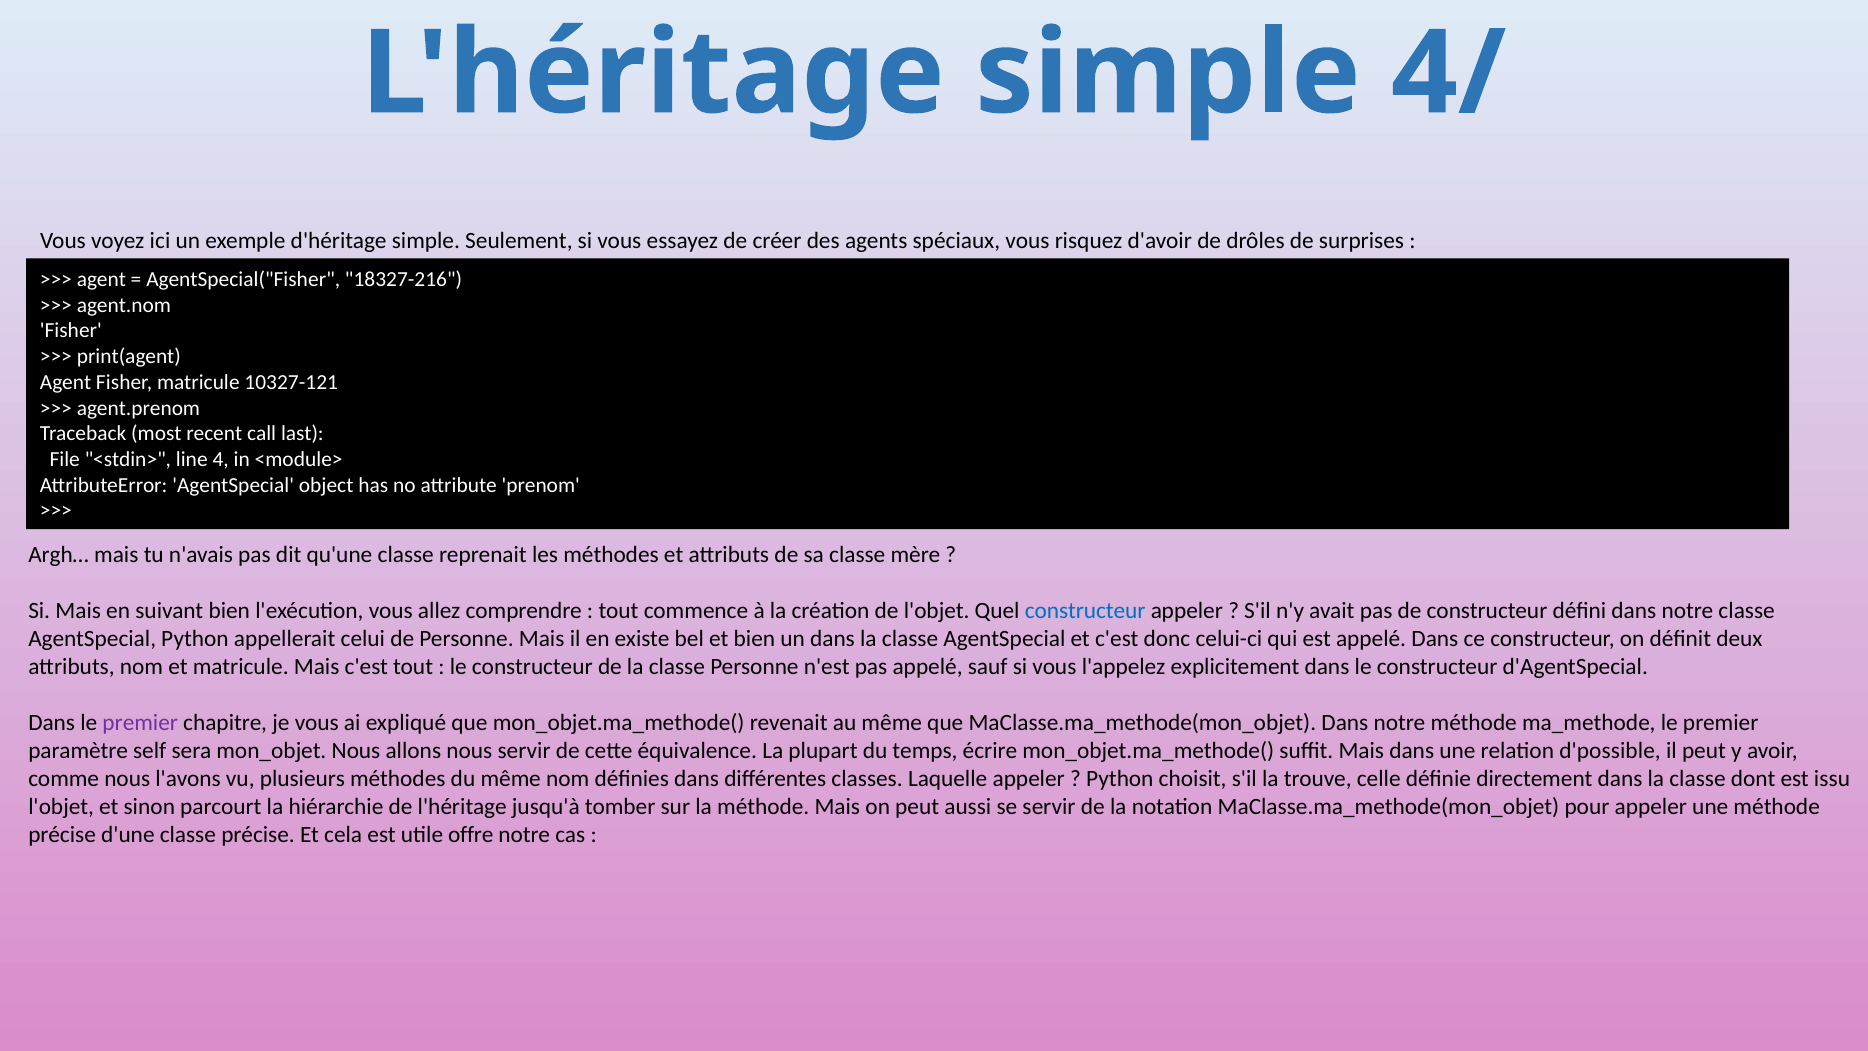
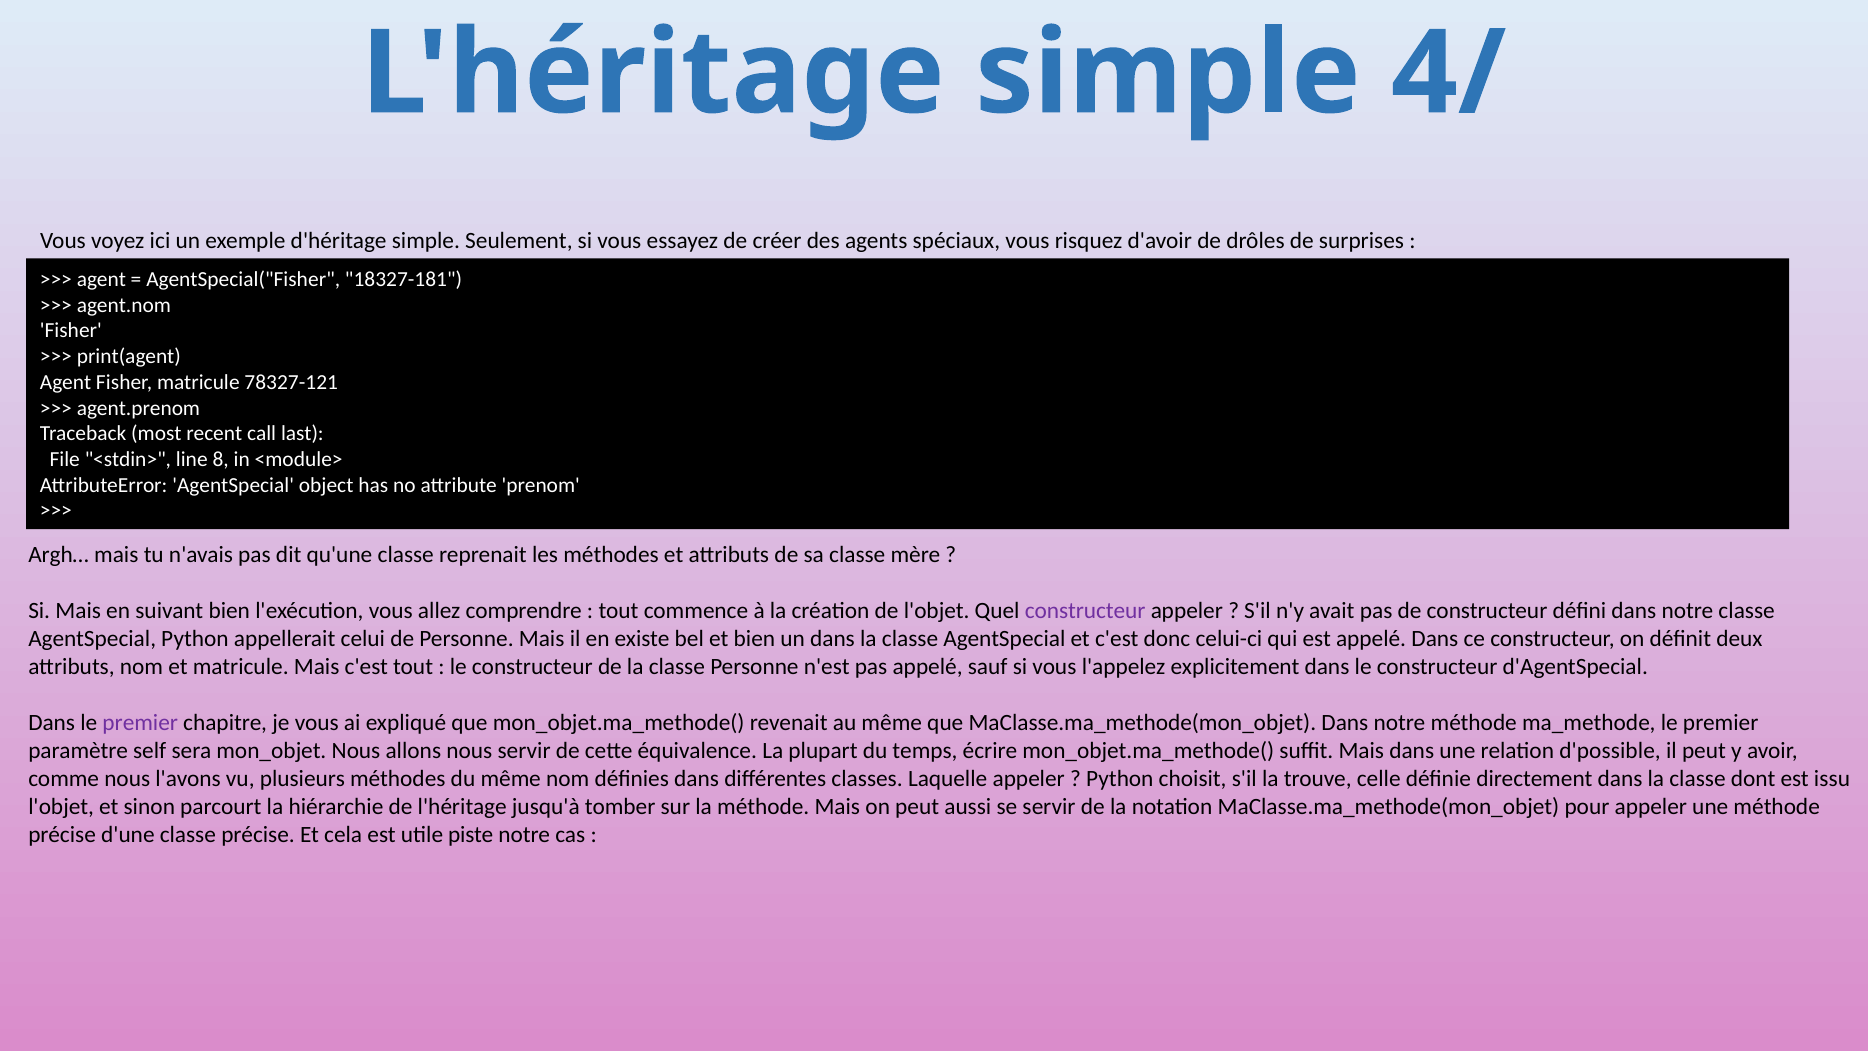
18327-216: 18327-216 -> 18327-181 (404, 279)
10327-121: 10327-121 -> 78327-121 (291, 382)
4: 4 -> 8 (221, 459)
constructeur colour: blue -> purple (1085, 611)
offre: offre -> piste (471, 835)
